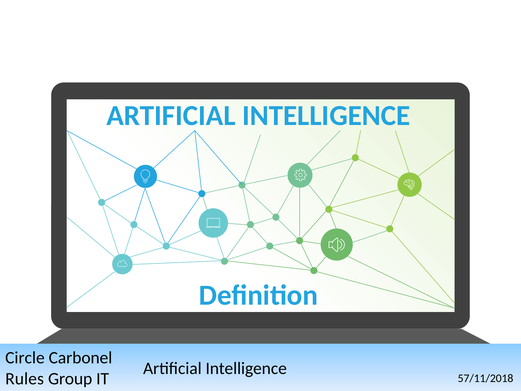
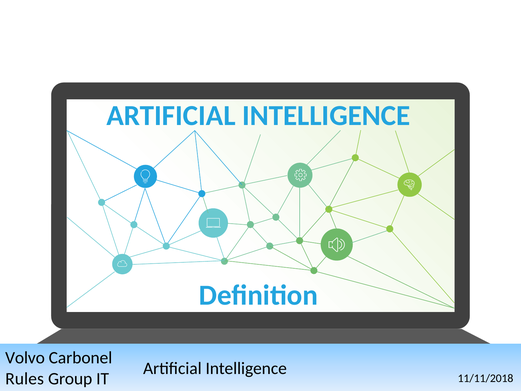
Circle: Circle -> Volvo (25, 358)
57/11/2018: 57/11/2018 -> 11/11/2018 (486, 378)
